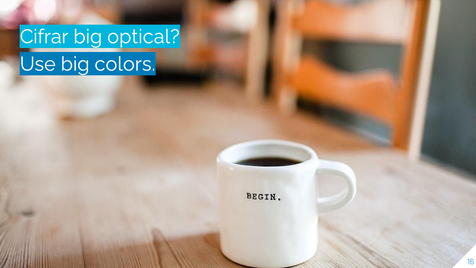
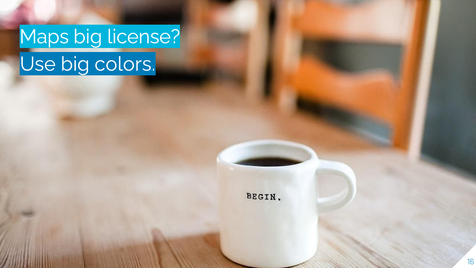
Cifrar: Cifrar -> Maps (44, 37)
optical: optical -> license (144, 37)
